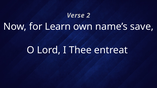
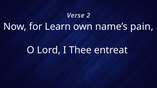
save: save -> pain (142, 27)
